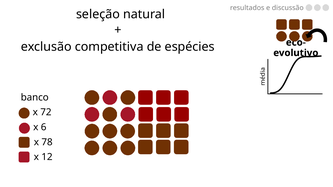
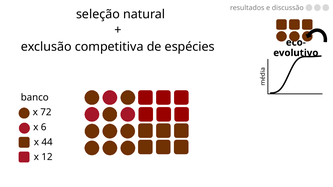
78: 78 -> 44 (47, 142)
